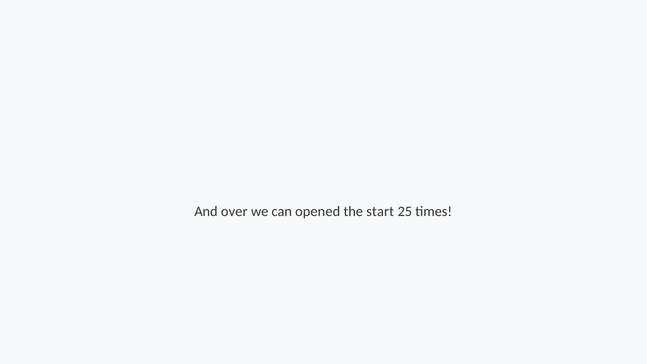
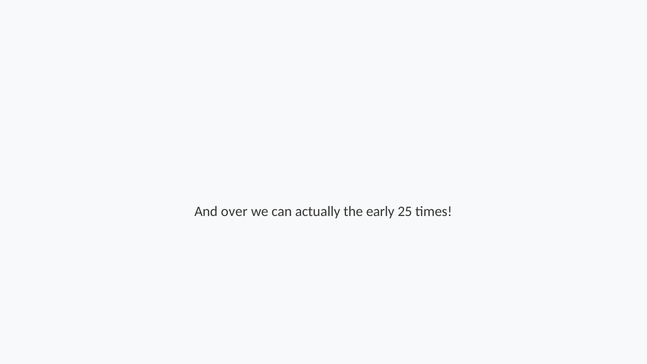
opened: opened -> actually (318, 211)
start: start -> early (380, 211)
